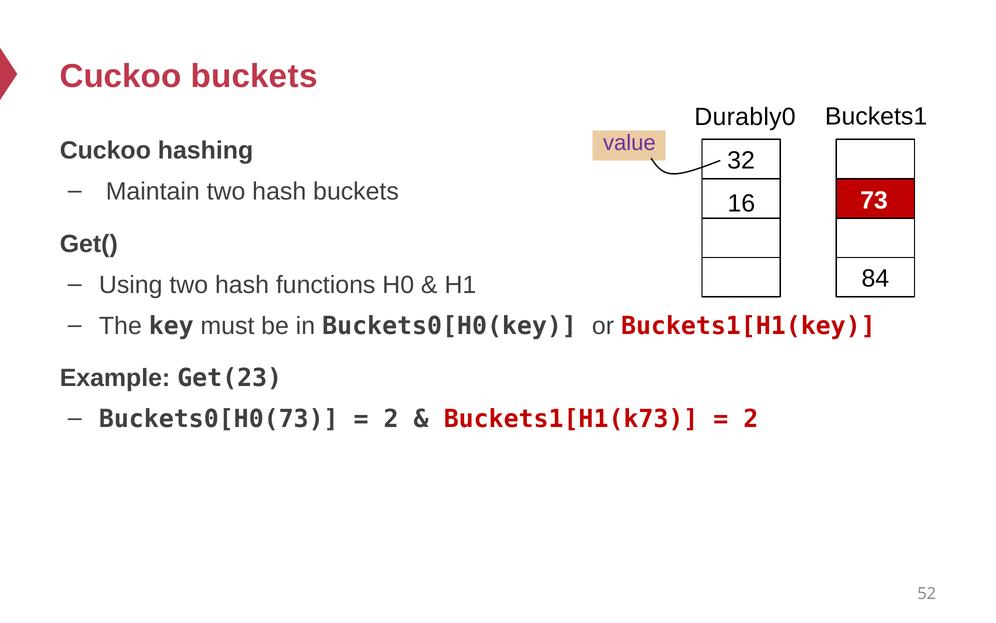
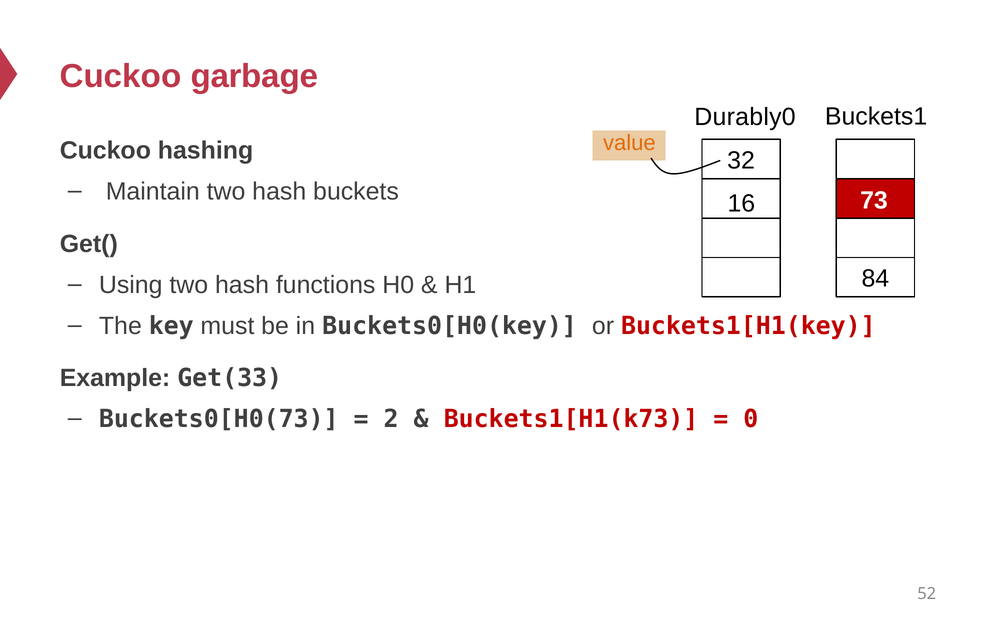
Cuckoo buckets: buckets -> garbage (254, 76)
value colour: purple -> orange (629, 143)
Get(23: Get(23 -> Get(33 (230, 378)
2: 2 -> 0 (751, 419)
